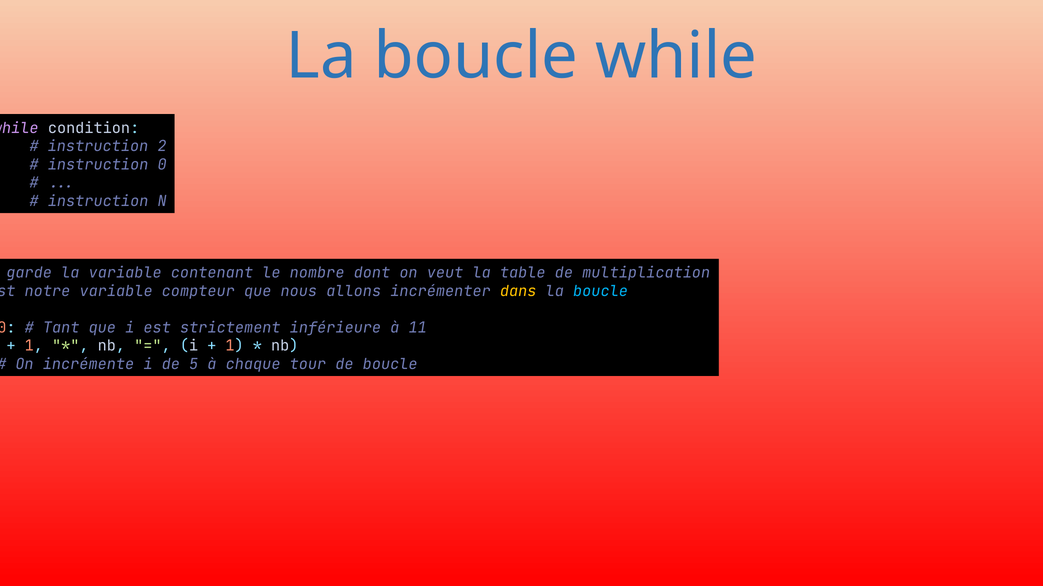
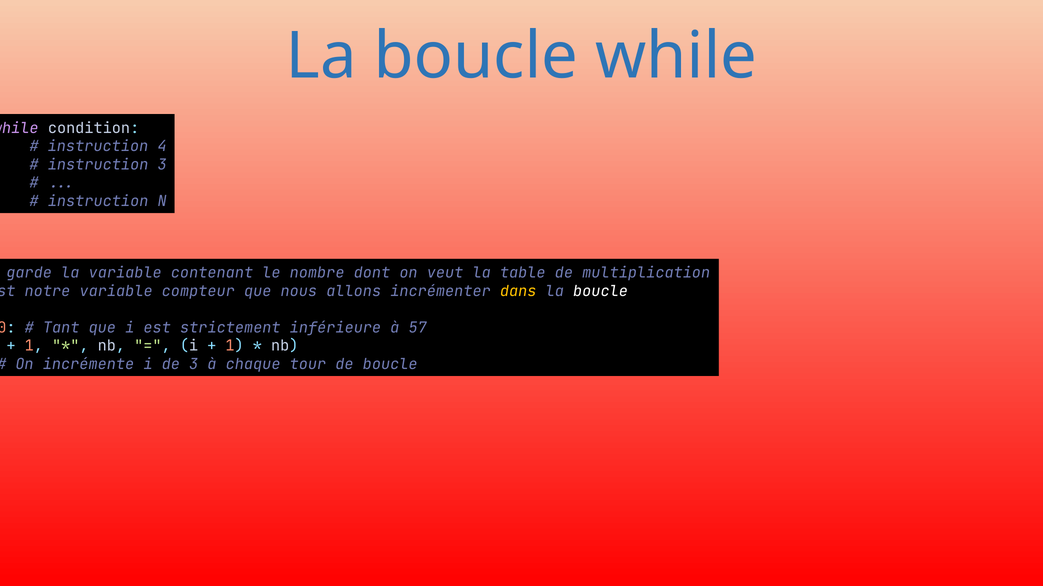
2: 2 -> 4 (162, 147)
instruction 0: 0 -> 3 (162, 165)
boucle colour: light blue -> white (601, 291)
11: 11 -> 57 (418, 328)
de 5: 5 -> 3 (194, 364)
